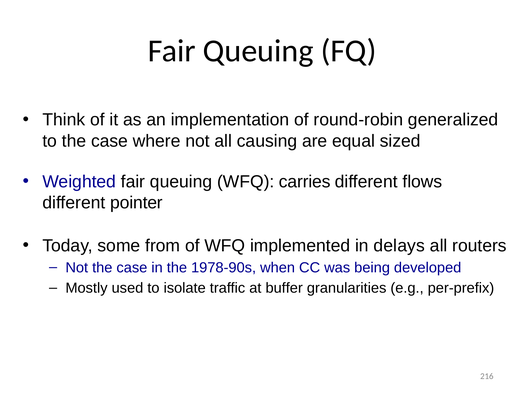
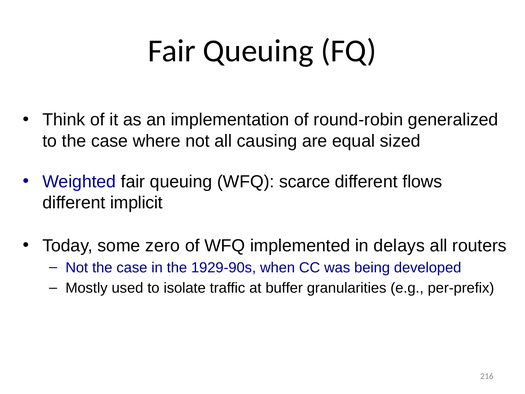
carries: carries -> scarce (305, 182)
pointer: pointer -> implicit (136, 203)
from: from -> zero (163, 245)
1978-90s: 1978-90s -> 1929-90s (224, 267)
